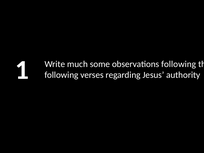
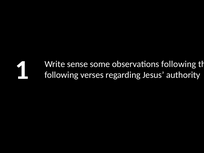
much: much -> sense (77, 64)
